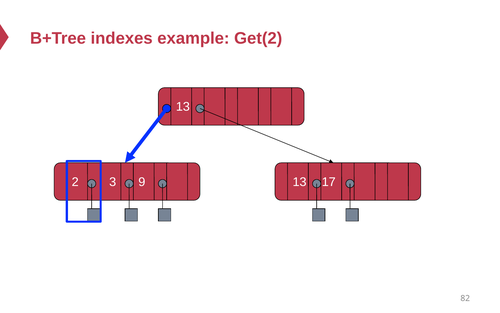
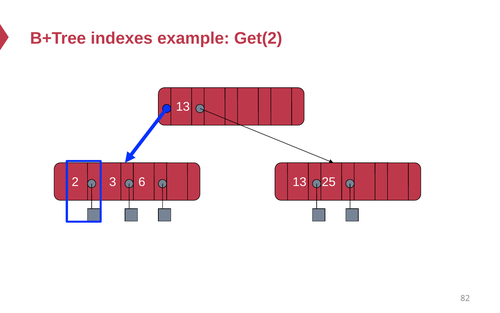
9: 9 -> 6 (142, 182)
17: 17 -> 25 (329, 182)
